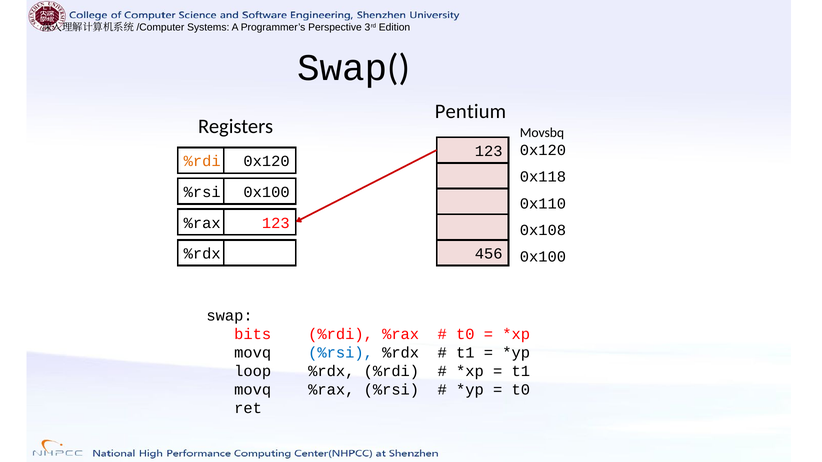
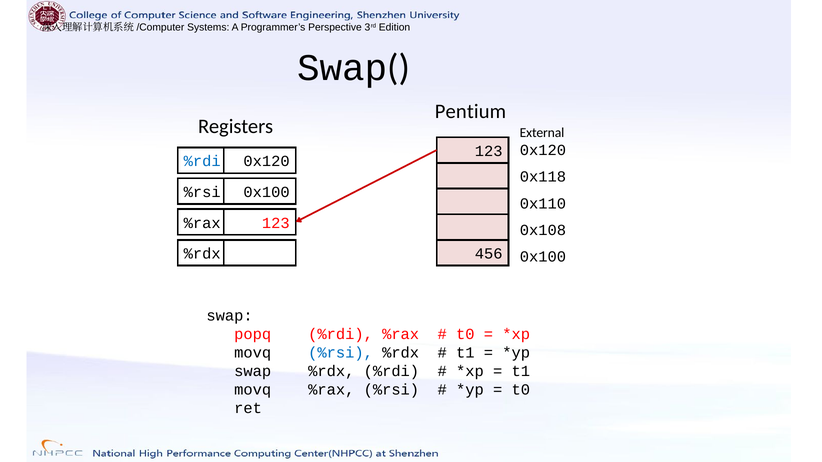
Movsbq: Movsbq -> External (542, 133)
%rdi colour: orange -> blue (202, 162)
bits: bits -> popq (253, 335)
loop: loop -> swap (253, 372)
